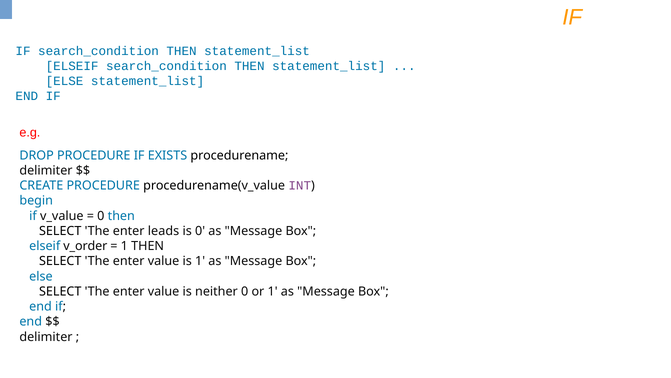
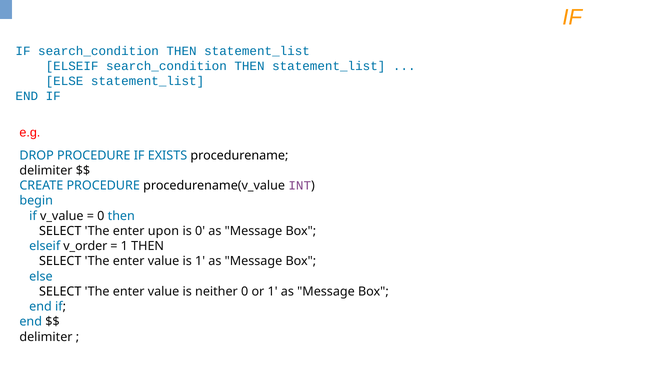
leads: leads -> upon (163, 231)
